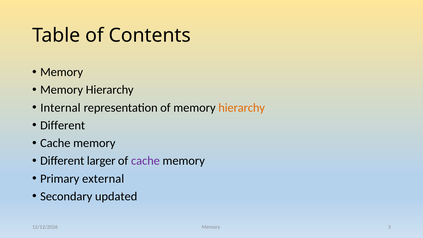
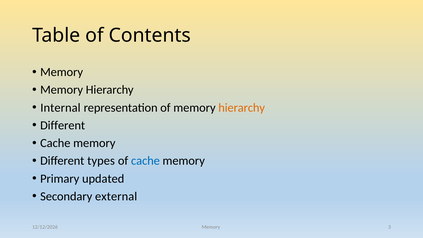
larger: larger -> types (101, 161)
cache colour: purple -> blue (145, 161)
external: external -> updated (103, 179)
updated: updated -> external (116, 196)
